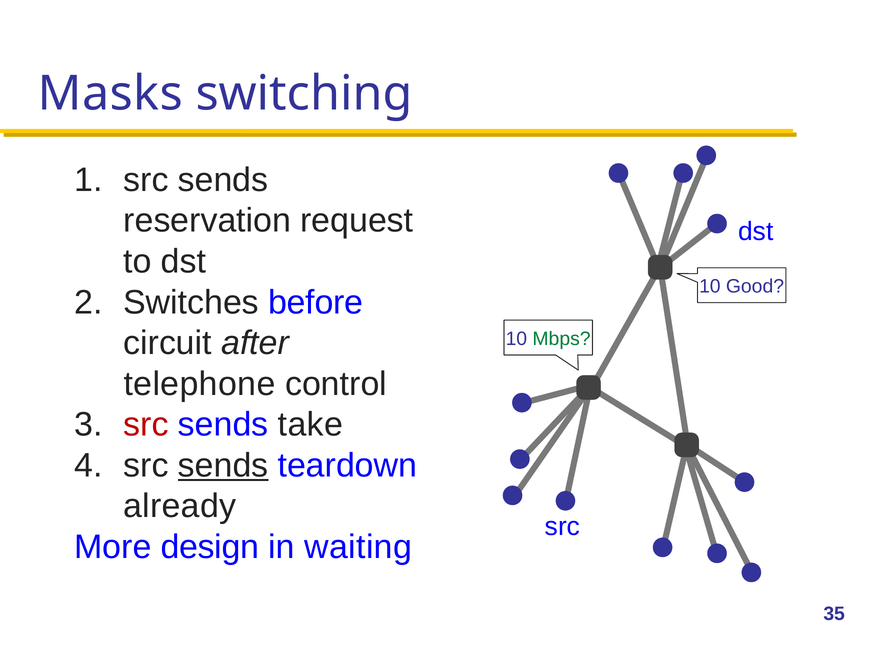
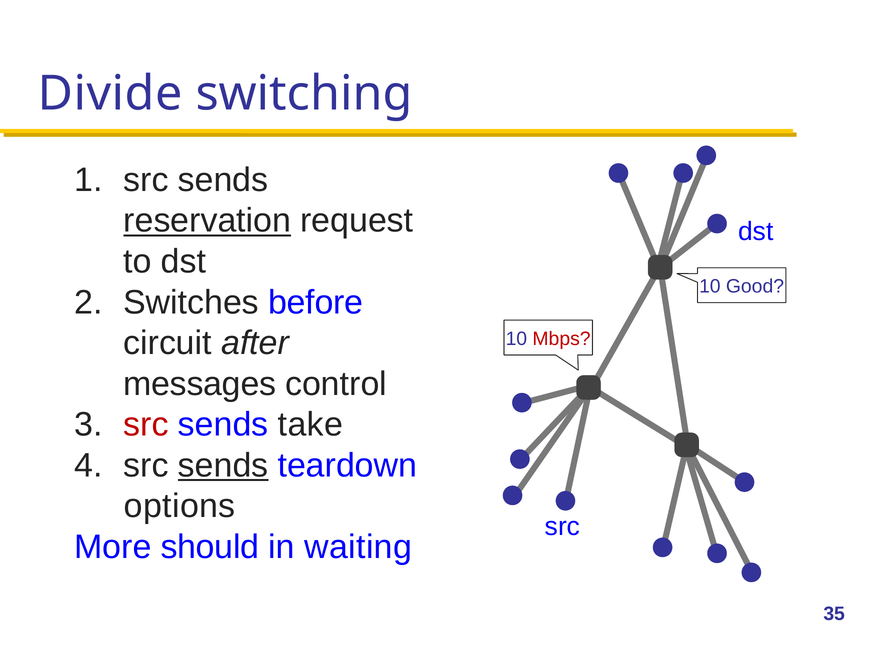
Masks: Masks -> Divide (110, 94)
reservation underline: none -> present (207, 221)
Mbps colour: green -> red (562, 339)
telephone: telephone -> messages (200, 384)
already: already -> options (180, 506)
design: design -> should (210, 547)
